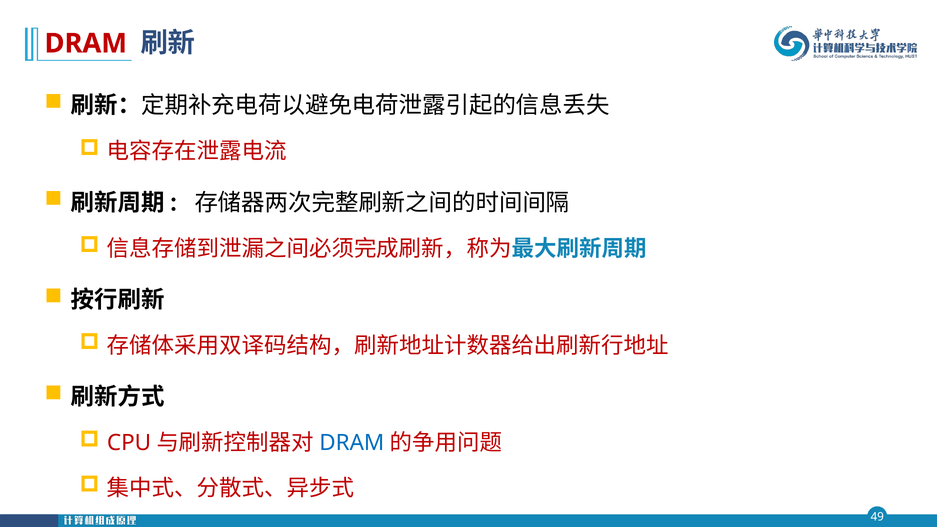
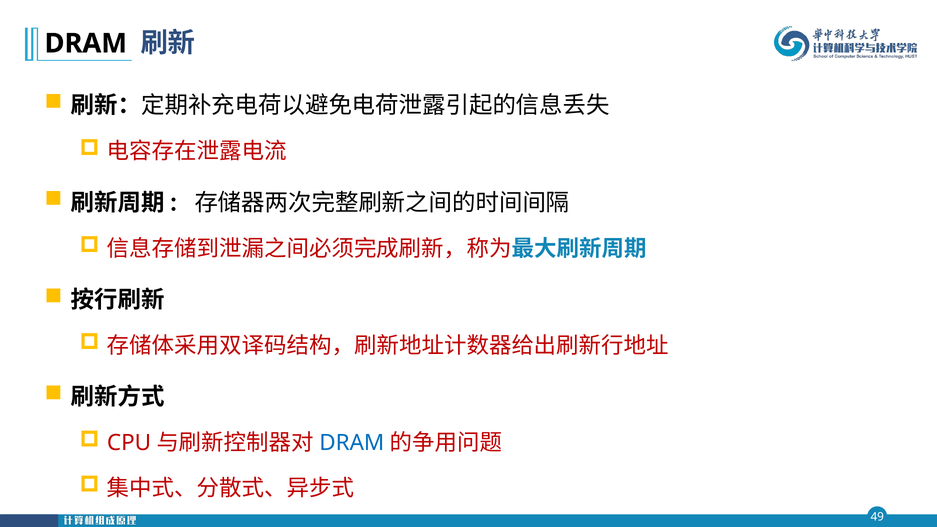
DRAM colour: red -> black (86, 43)
